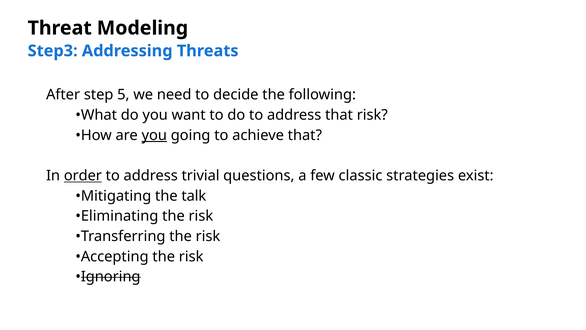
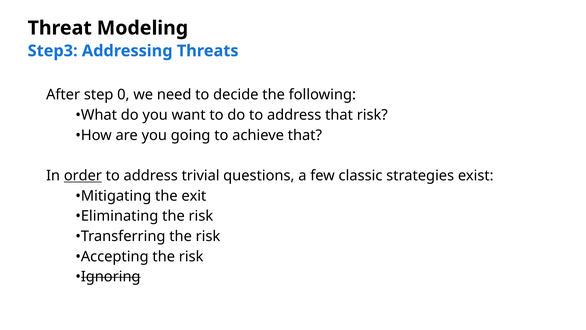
5: 5 -> 0 (123, 95)
you underline: present -> none (154, 135)
talk: talk -> exit (194, 196)
